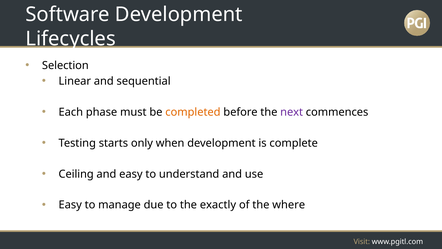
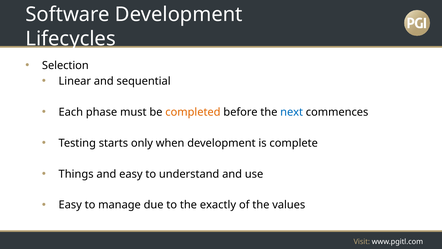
next colour: purple -> blue (292, 112)
Ceiling: Ceiling -> Things (76, 174)
where: where -> values (289, 205)
